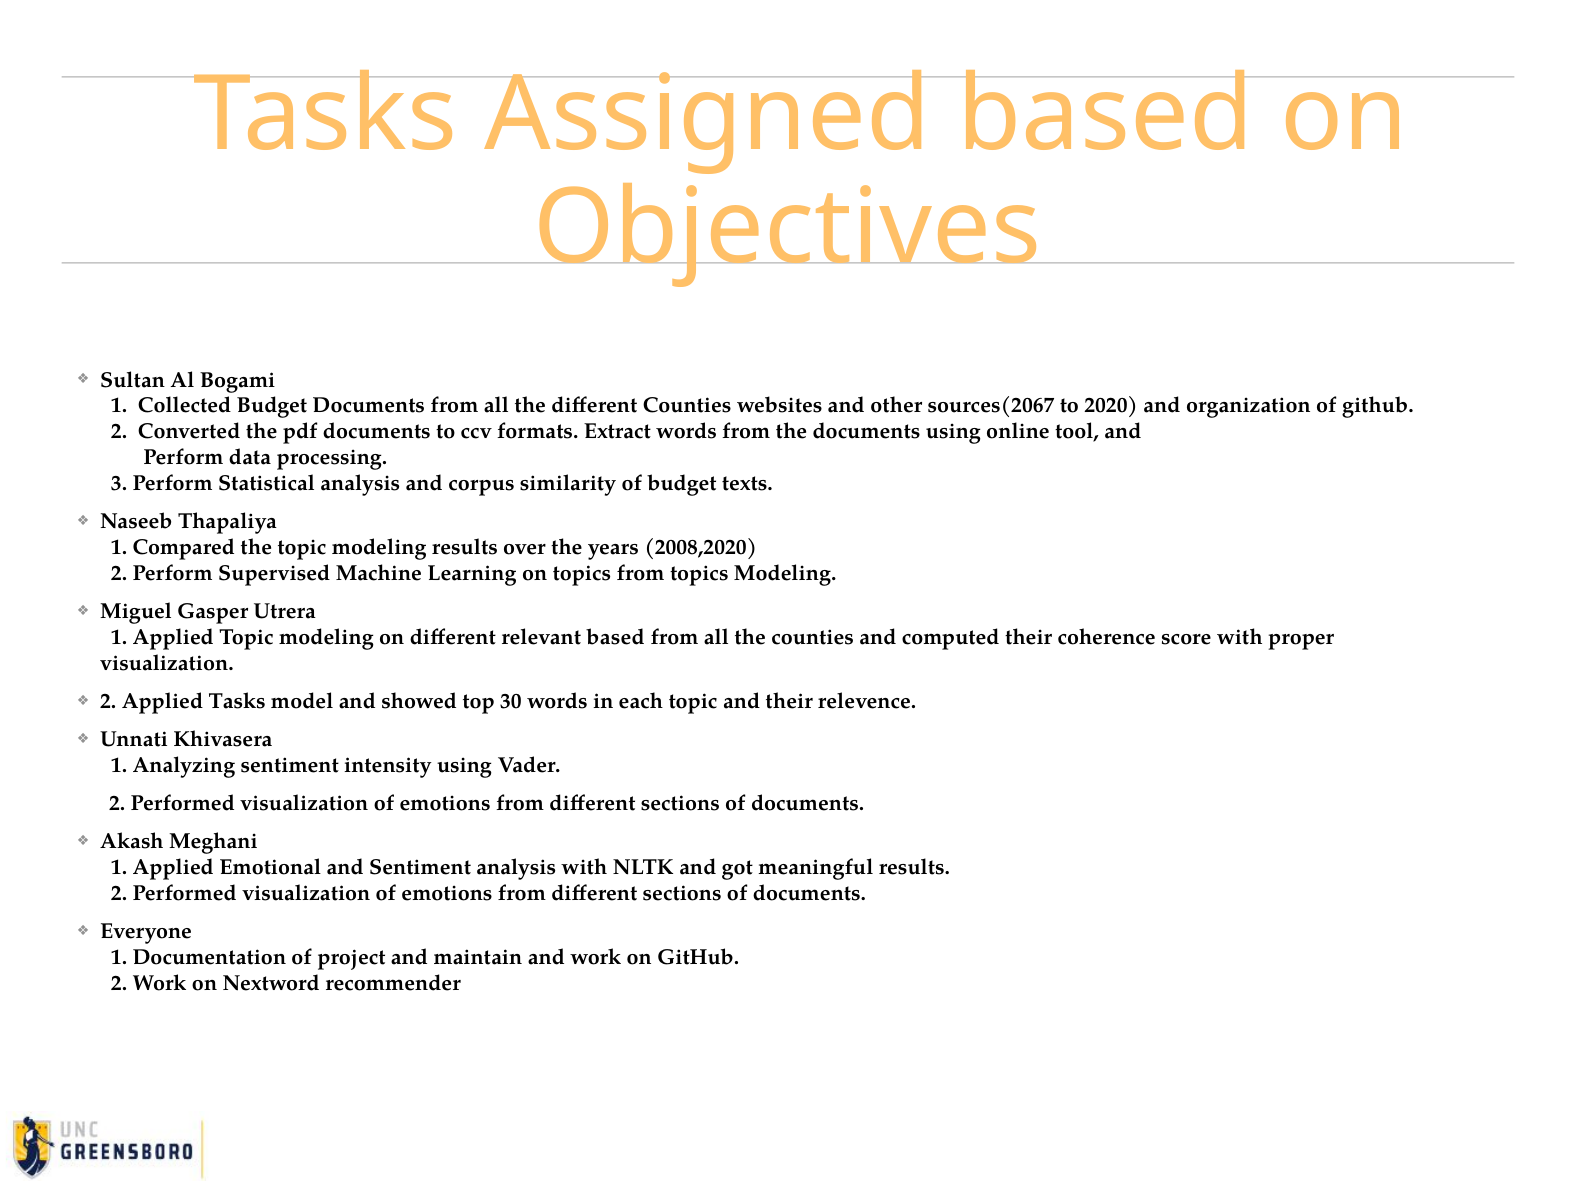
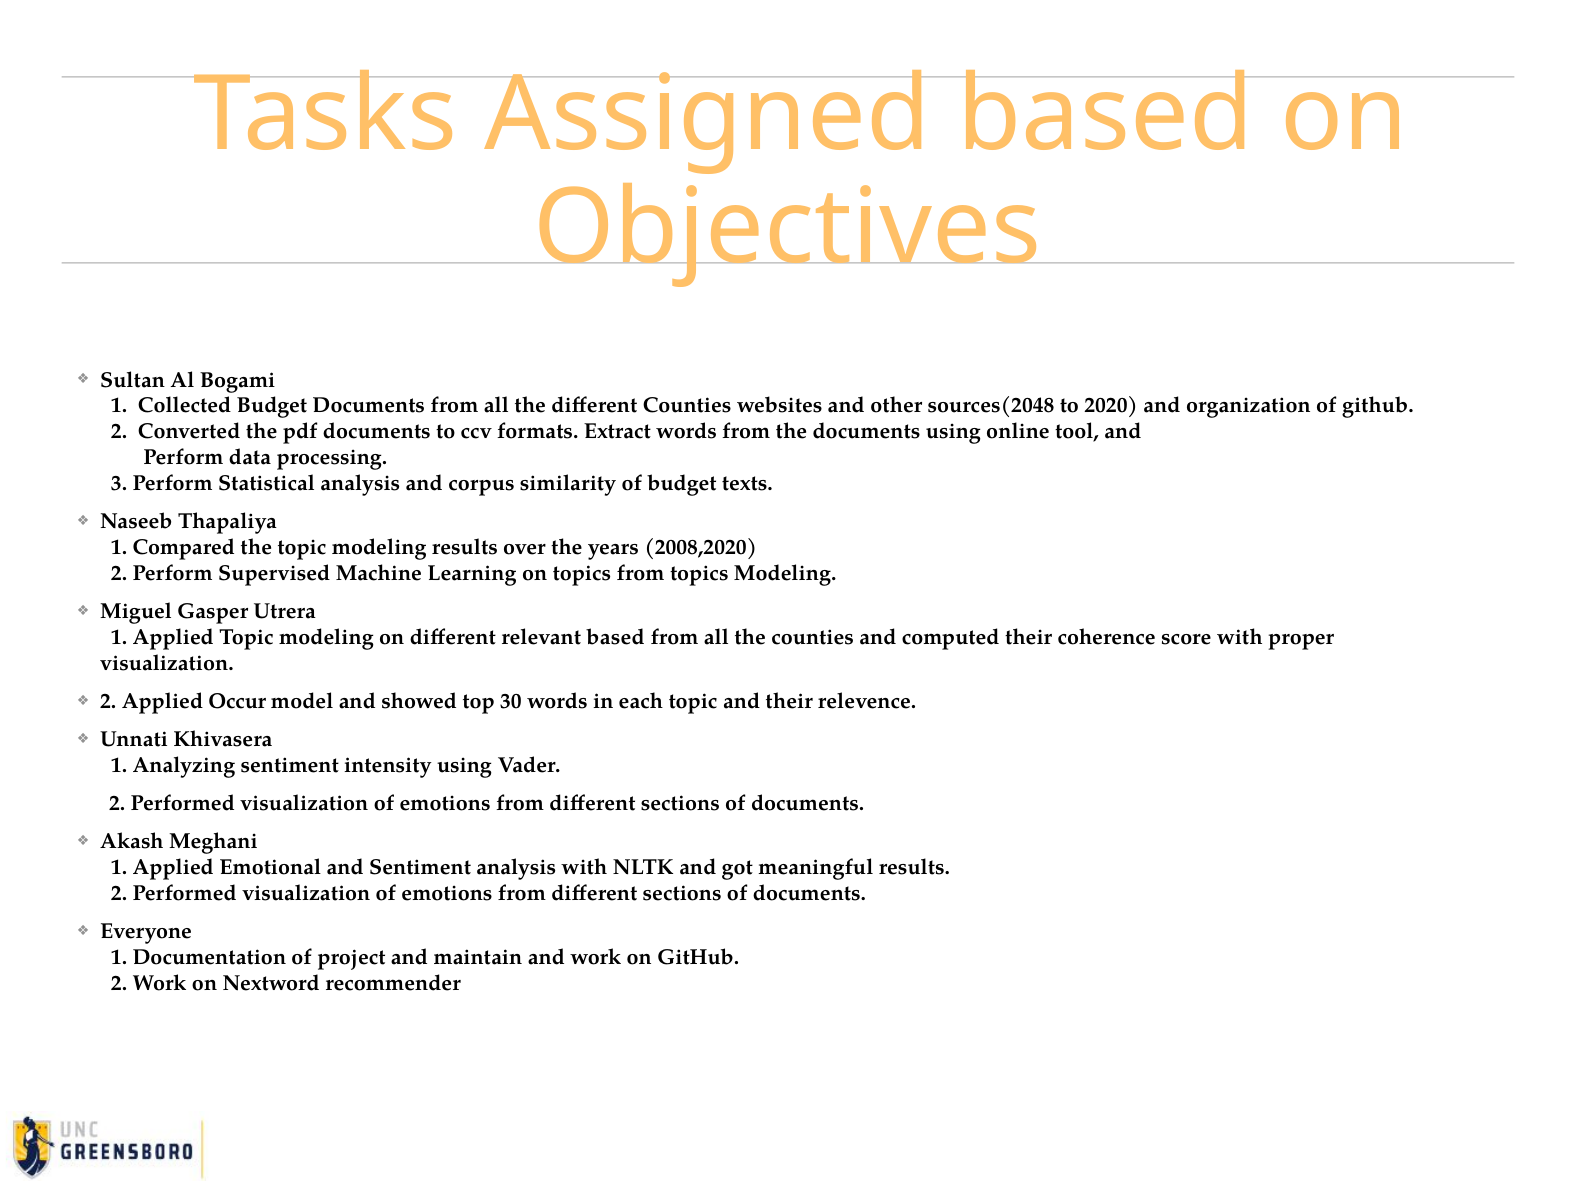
sources(2067: sources(2067 -> sources(2048 (991, 406)
Applied Tasks: Tasks -> Occur (237, 701)
